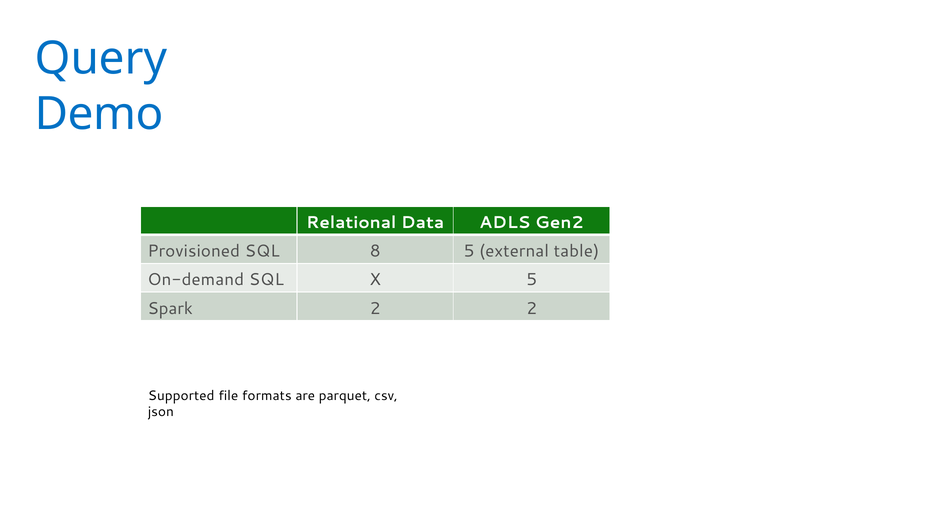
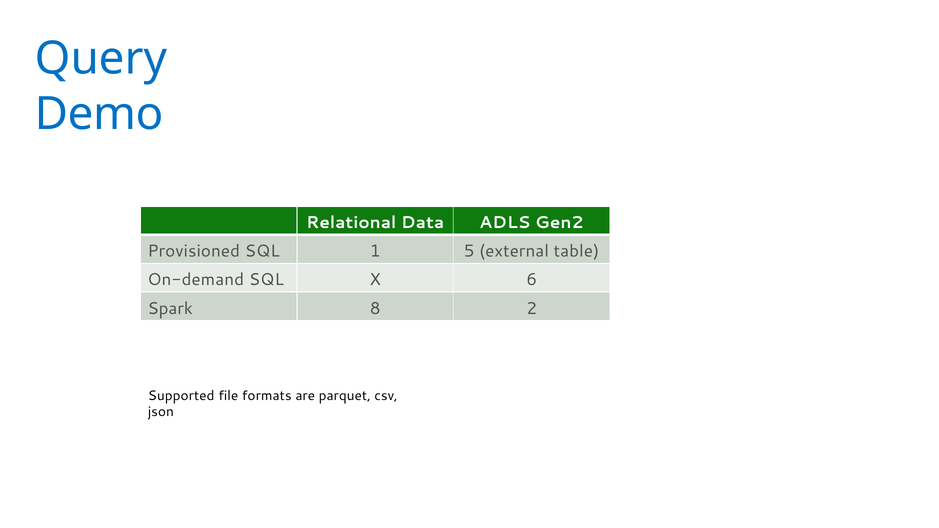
8: 8 -> 1 (375, 251)
X 5: 5 -> 6 (532, 280)
Spark 2: 2 -> 8 (375, 308)
